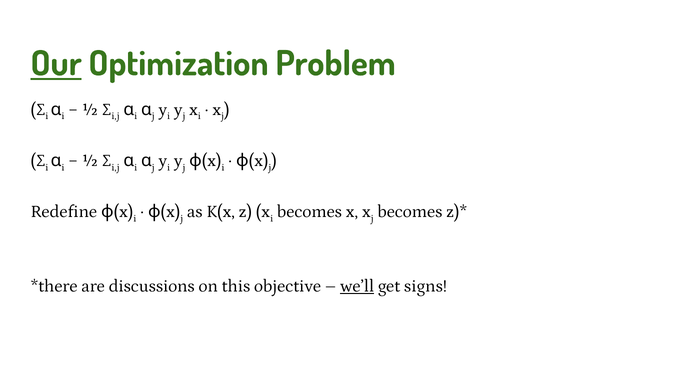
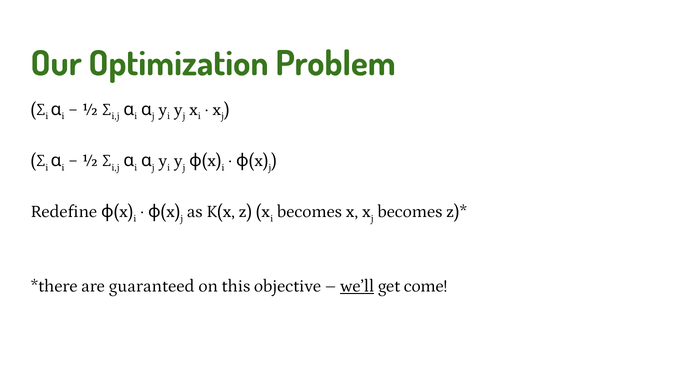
Our underline: present -> none (56, 64)
discussions: discussions -> guaranteed (152, 286)
signs: signs -> come (426, 286)
